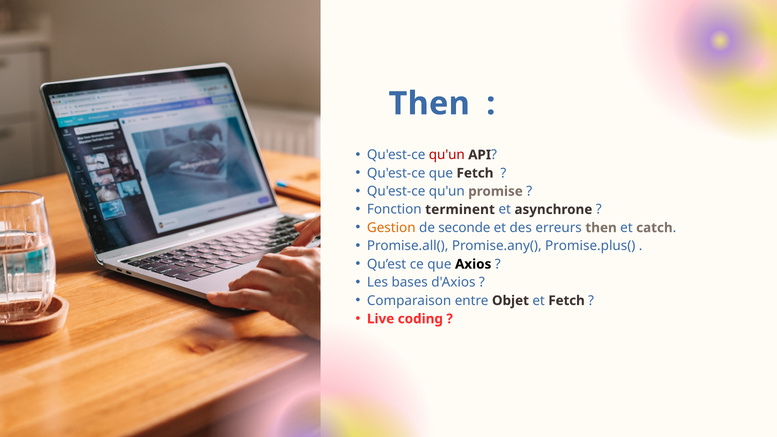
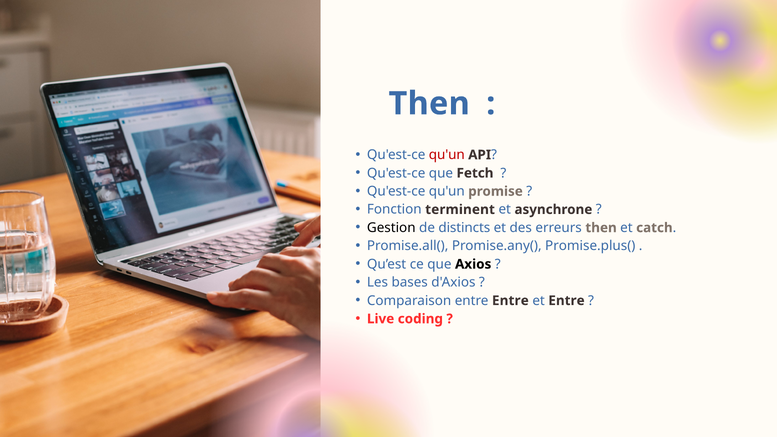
Gestion colour: orange -> black (391, 228)
seconde: seconde -> distincts (464, 228)
Objet: Objet -> Entre (510, 301)
et Fetch: Fetch -> Entre (566, 301)
